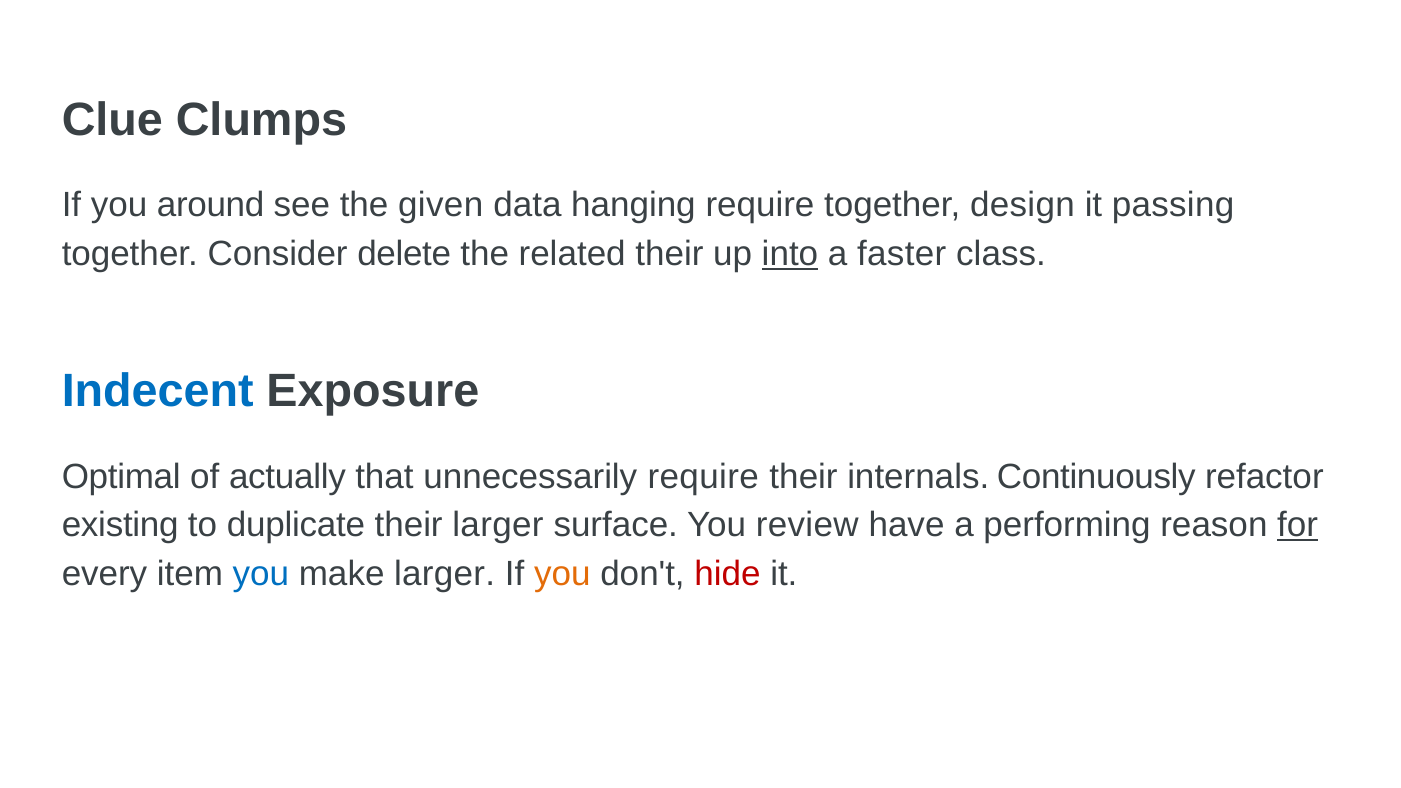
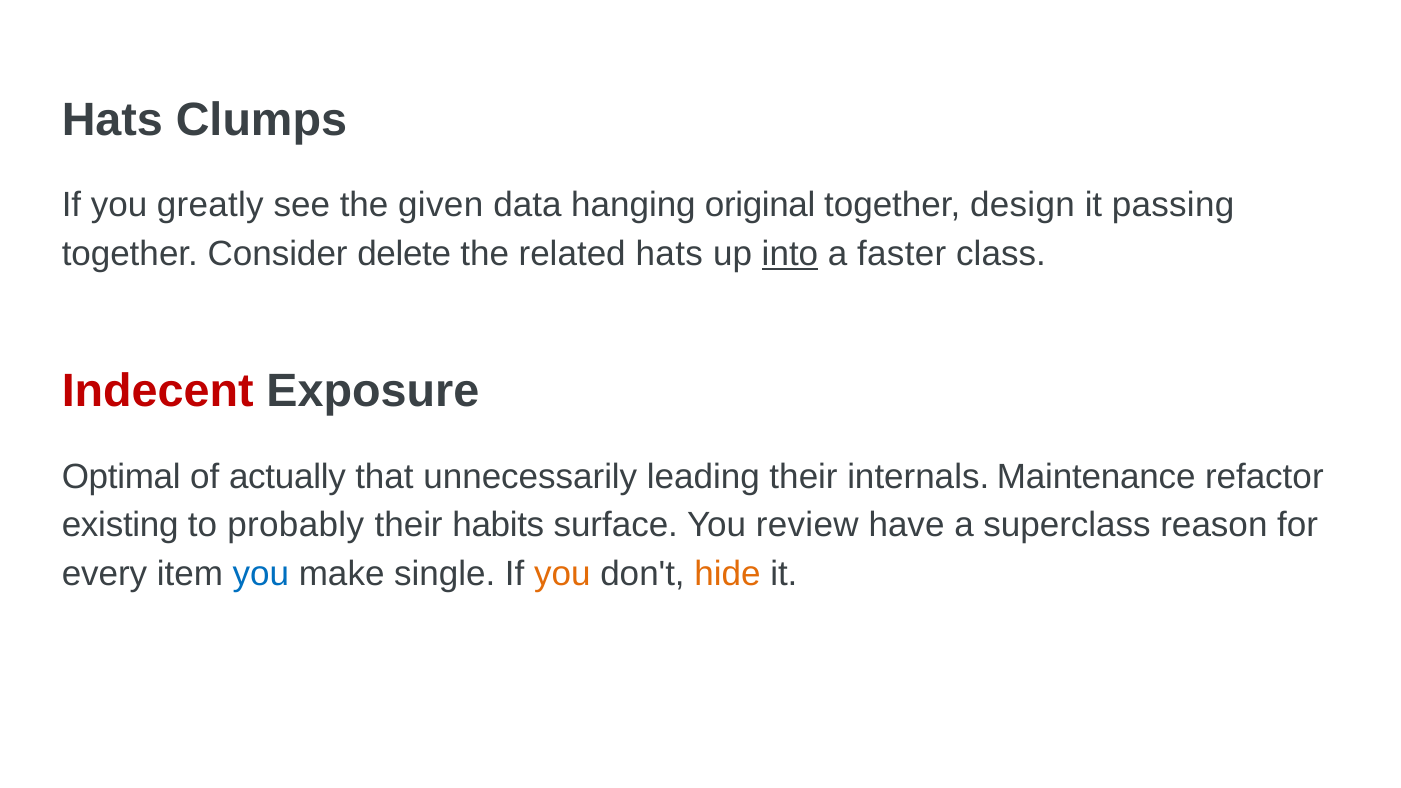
Clue: Clue -> Hats (112, 120)
around: around -> greatly (210, 205)
hanging require: require -> original (760, 205)
related their: their -> hats (669, 254)
Indecent colour: blue -> red (158, 391)
unnecessarily require: require -> leading (703, 477)
Continuously: Continuously -> Maintenance (1096, 477)
duplicate: duplicate -> probably (296, 525)
their larger: larger -> habits (498, 525)
performing: performing -> superclass (1067, 525)
for underline: present -> none (1298, 525)
make larger: larger -> single (445, 574)
hide colour: red -> orange (728, 574)
